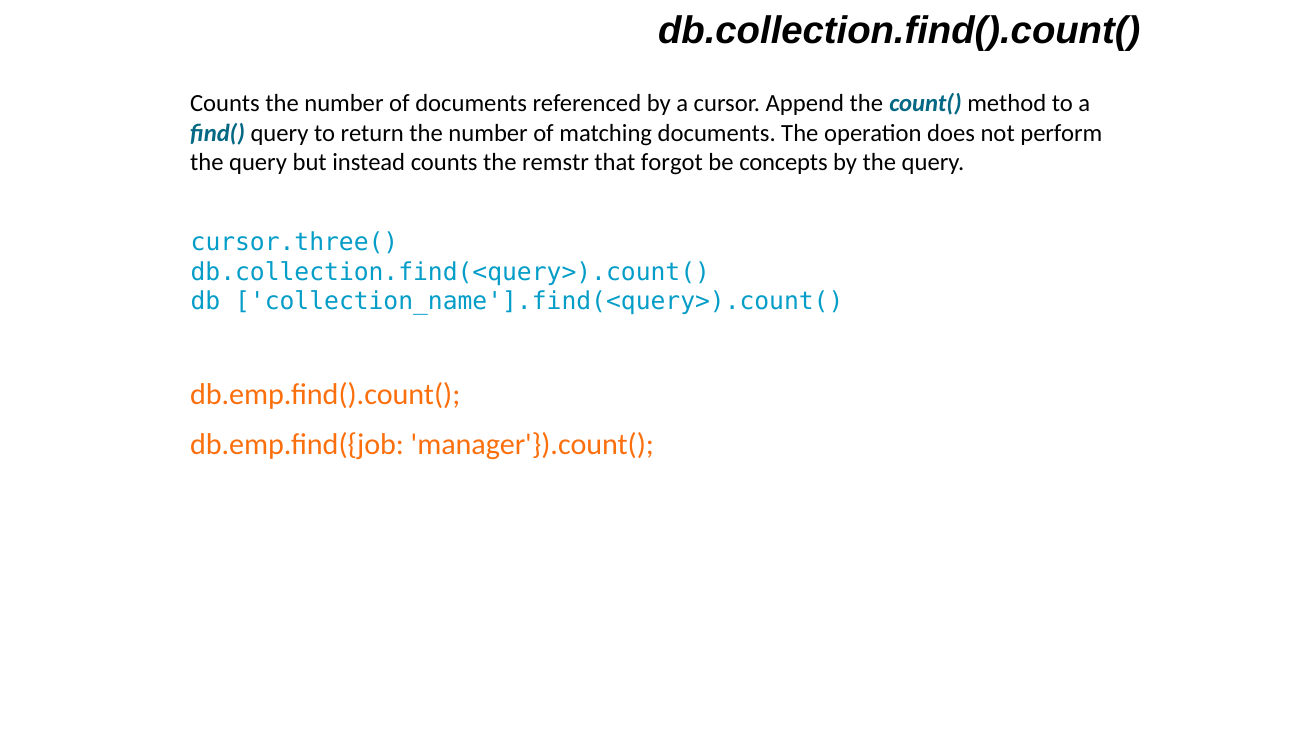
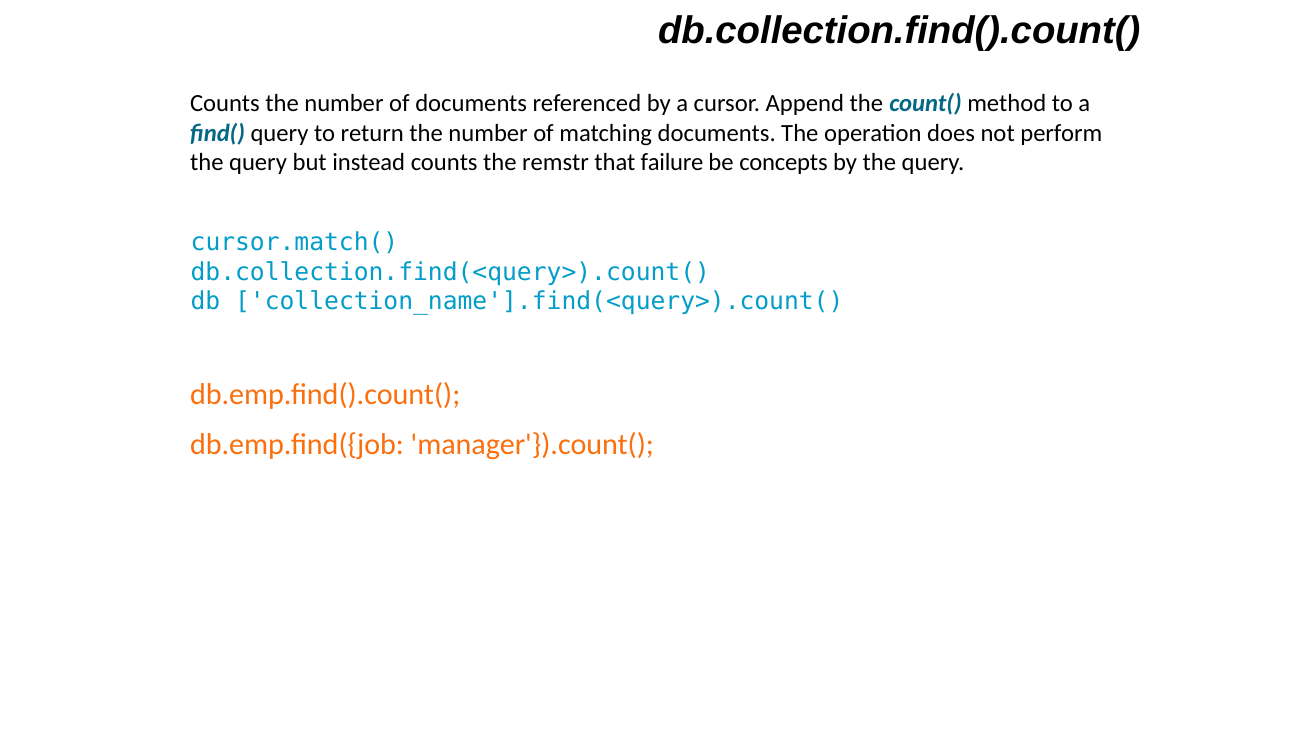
forgot: forgot -> failure (672, 163)
cursor.three(: cursor.three( -> cursor.match( (294, 242)
